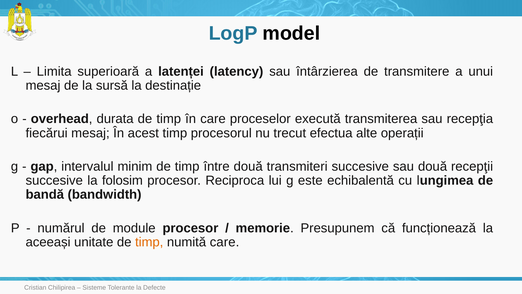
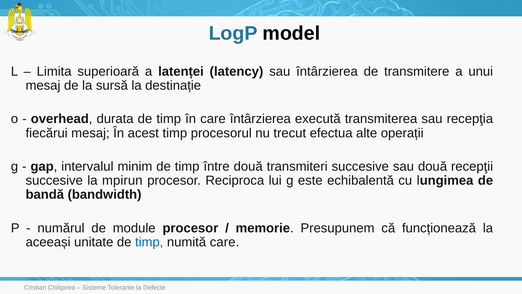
care proceselor: proceselor -> întârzierea (260, 119)
folosim: folosim -> mpirun (122, 180)
timp colour: orange -> blue (149, 242)
